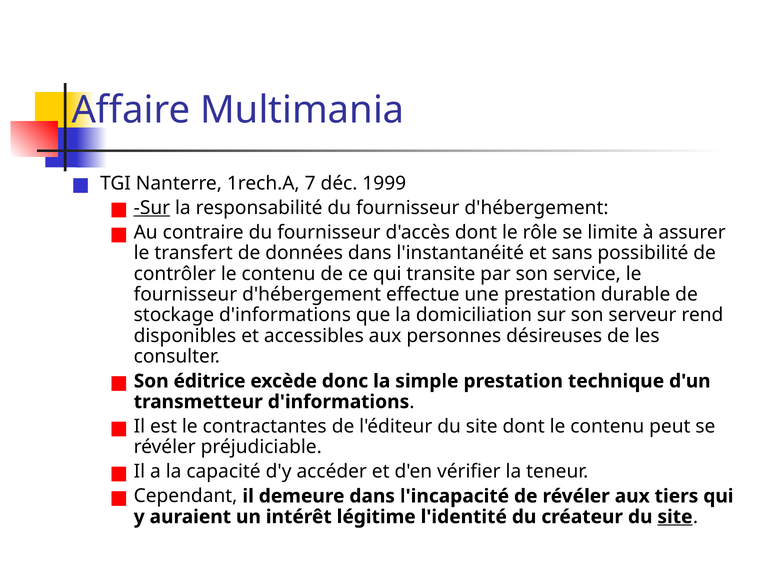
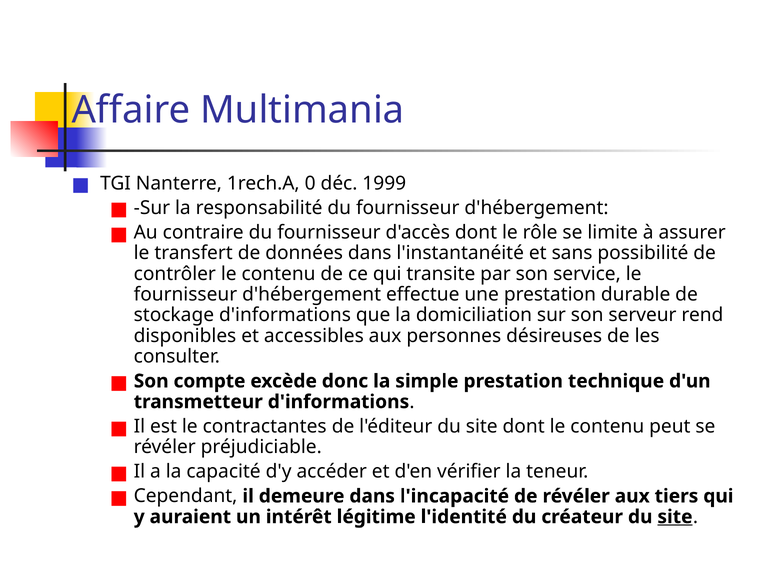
7: 7 -> 0 (310, 183)
Sur underline: present -> none (152, 208)
éditrice: éditrice -> compte (209, 381)
